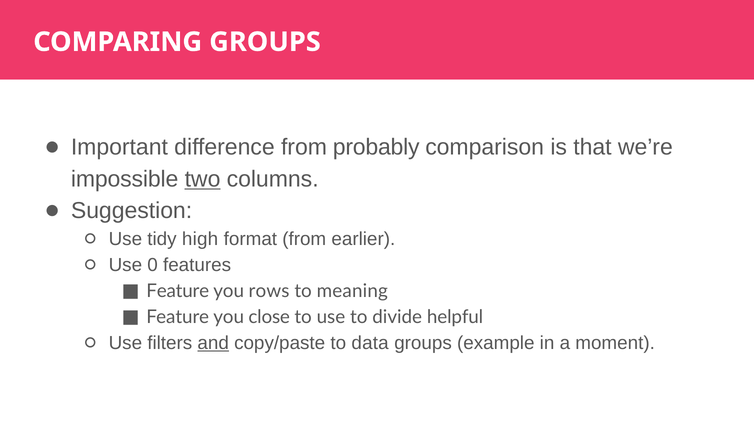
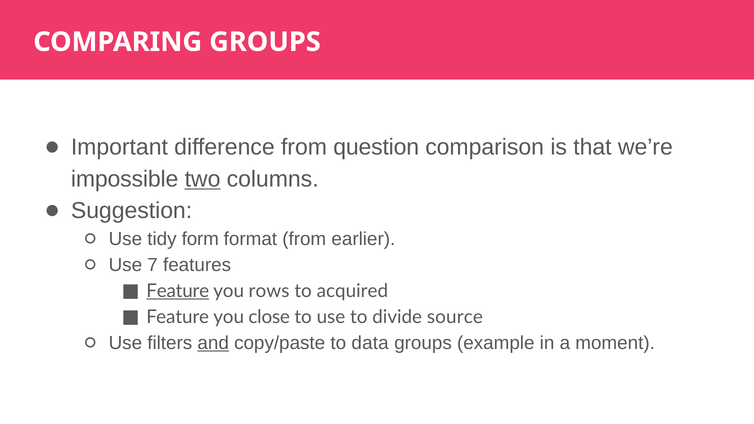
probably: probably -> question (376, 147)
high: high -> form (200, 239)
0: 0 -> 7 (153, 265)
Feature underline: none -> present (178, 291)
meaning: meaning -> acquired (352, 291)
helpful: helpful -> source (455, 317)
